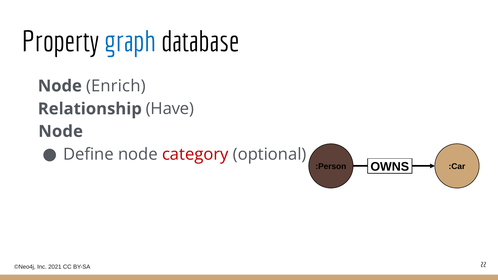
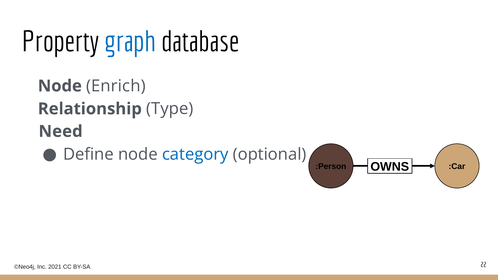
Have: Have -> Type (170, 109)
Node: Node -> Need (61, 131)
category colour: red -> blue (195, 154)
